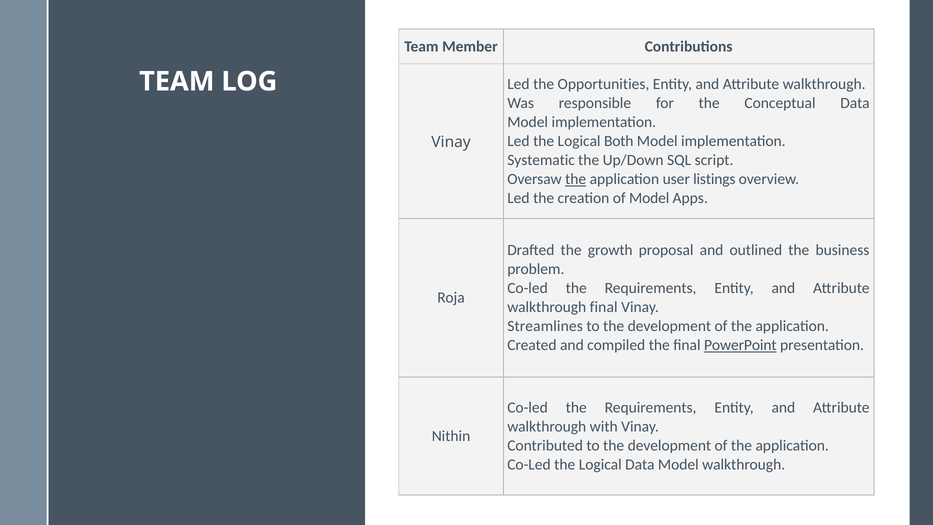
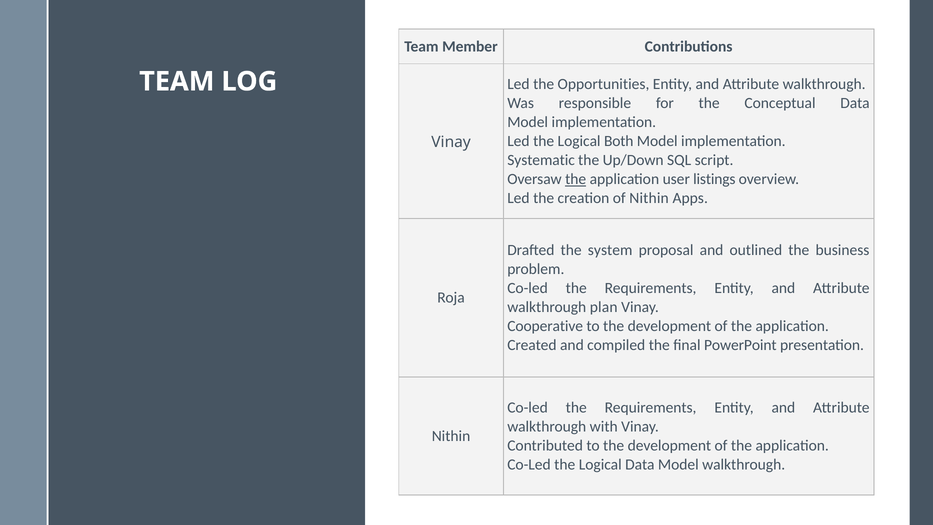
of Model: Model -> Nithin (649, 198)
growth: growth -> system (610, 250)
walkthrough final: final -> plan (604, 307)
Streamlines: Streamlines -> Cooperative (545, 326)
PowerPoint underline: present -> none (740, 345)
